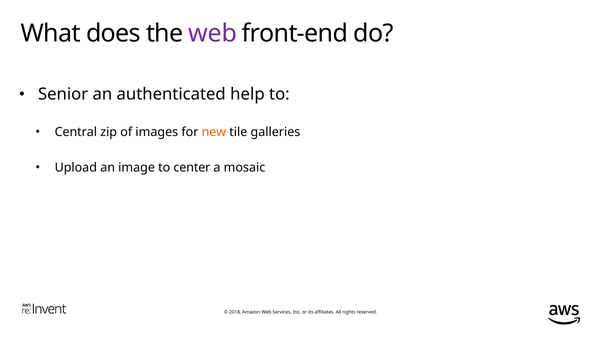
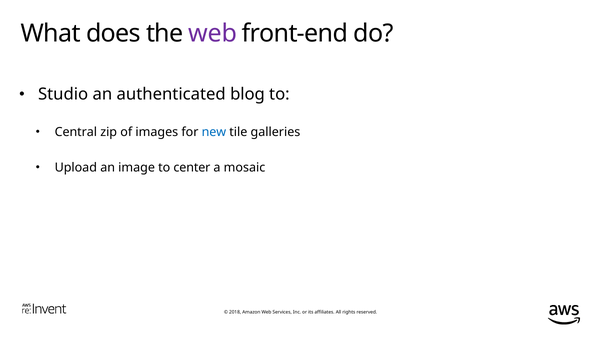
Senior: Senior -> Studio (63, 94)
help: help -> blog (247, 94)
new colour: orange -> blue (214, 132)
